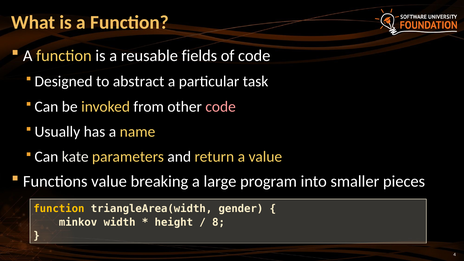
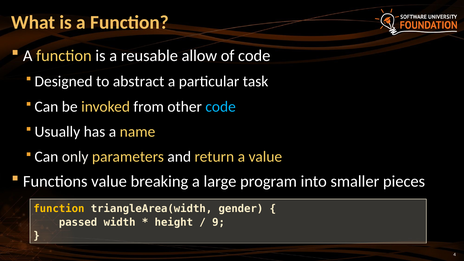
fields: fields -> allow (199, 56)
code colour: pink -> light blue (221, 107)
kate: kate -> only (75, 157)
minkov: minkov -> passed (78, 222)
8: 8 -> 9 (219, 222)
